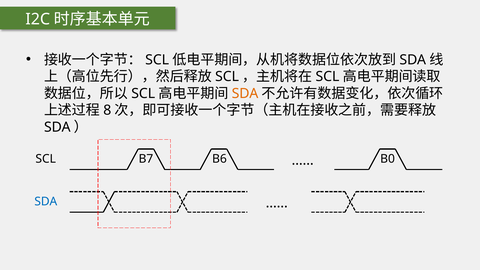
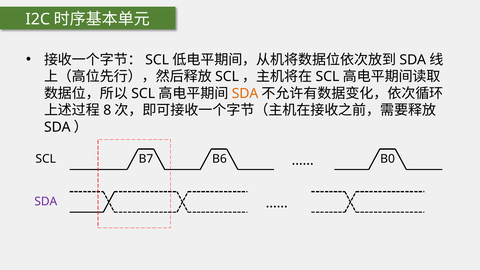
SDA colour: blue -> purple (46, 201)
